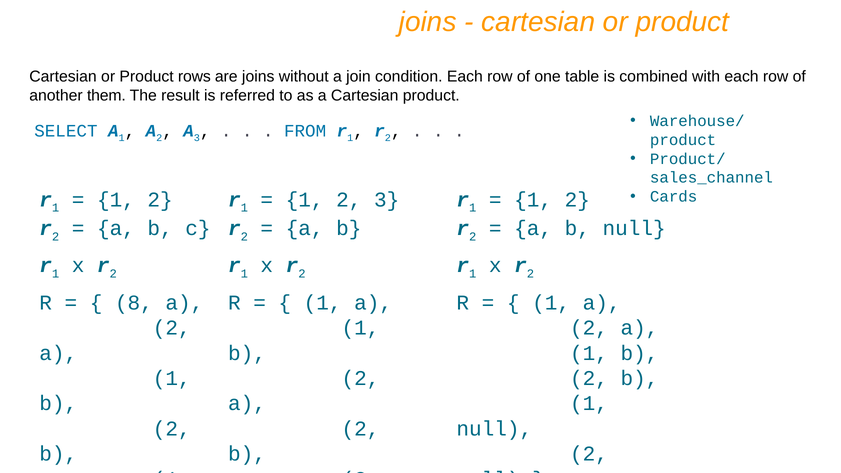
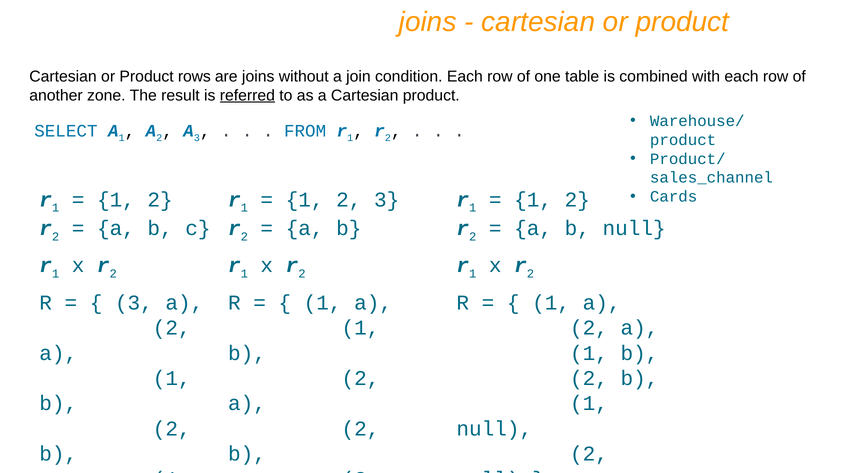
them: them -> zone (106, 95)
referred underline: none -> present (247, 95)
8: 8 -> 3 (134, 303)
